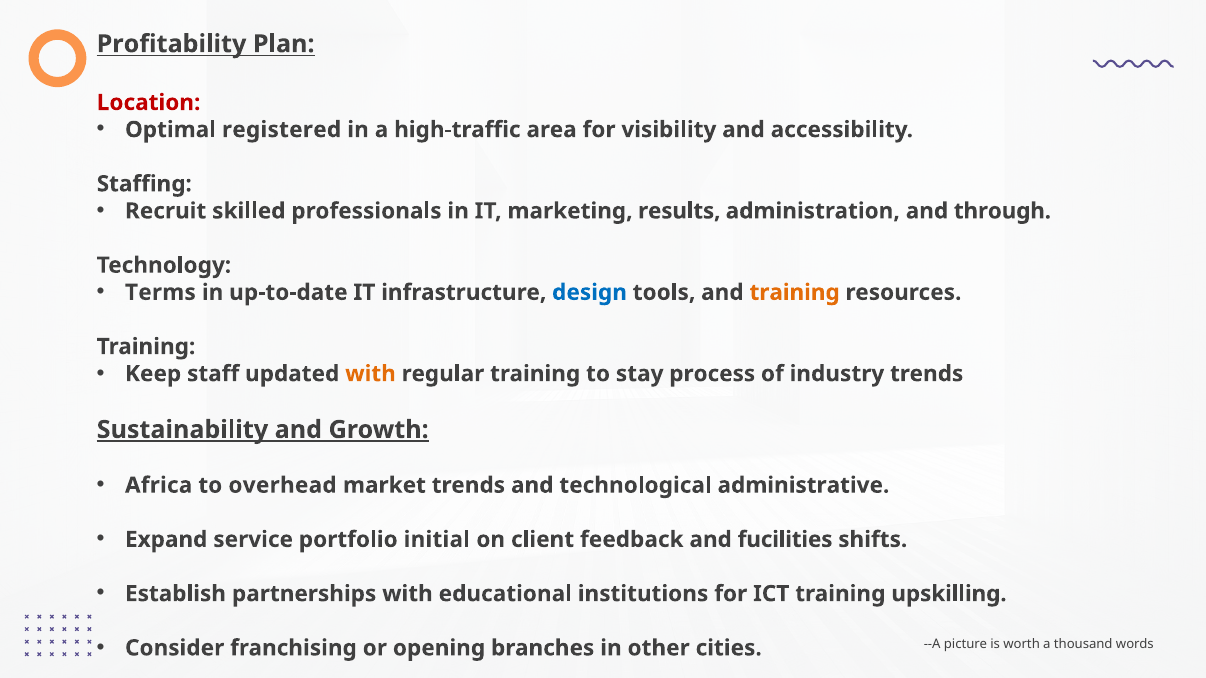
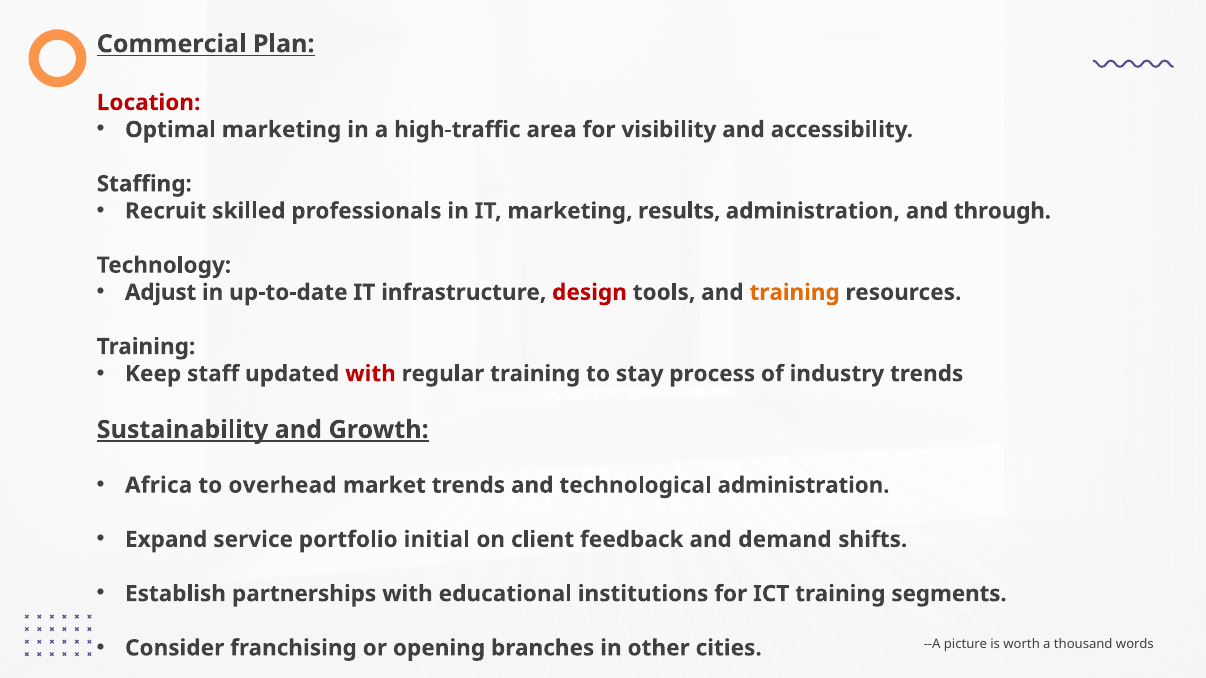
Profitability: Profitability -> Commercial (172, 44)
Optimal registered: registered -> marketing (282, 130)
Terms: Terms -> Adjust (161, 293)
design colour: blue -> red (589, 293)
with colour: orange -> red (371, 374)
technological administrative: administrative -> administration (804, 486)
fucilities: fucilities -> demand (785, 540)
upskilling: upskilling -> segments (949, 594)
